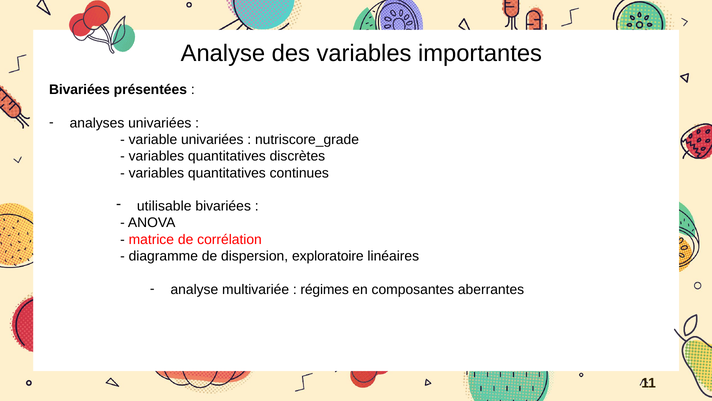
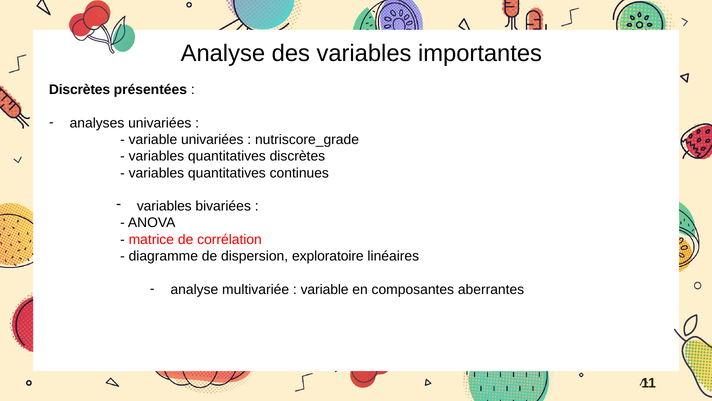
Bivariées: Bivariées -> Discrètes (80, 90)
utilisable: utilisable -> variables (164, 206)
régimes: régimes -> variable (325, 289)
